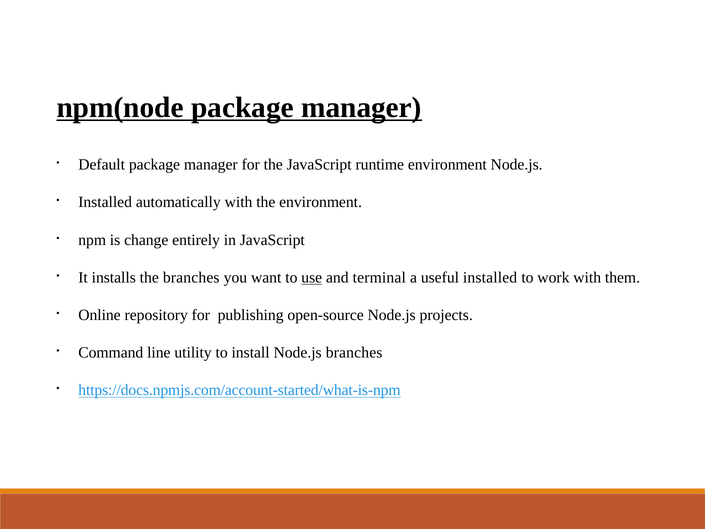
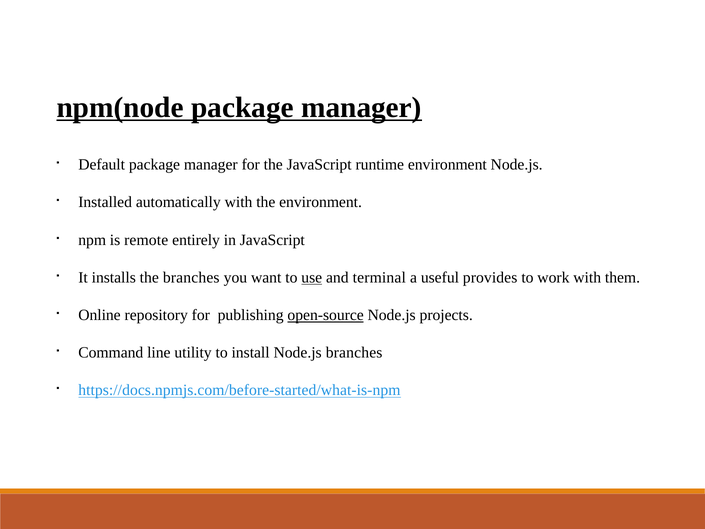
change: change -> remote (146, 240)
useful installed: installed -> provides (490, 277)
open-source underline: none -> present (326, 315)
https://docs.npmjs.com/account-started/what-is-npm: https://docs.npmjs.com/account-started/what-is-npm -> https://docs.npmjs.com/before-started/what-is-npm (239, 390)
